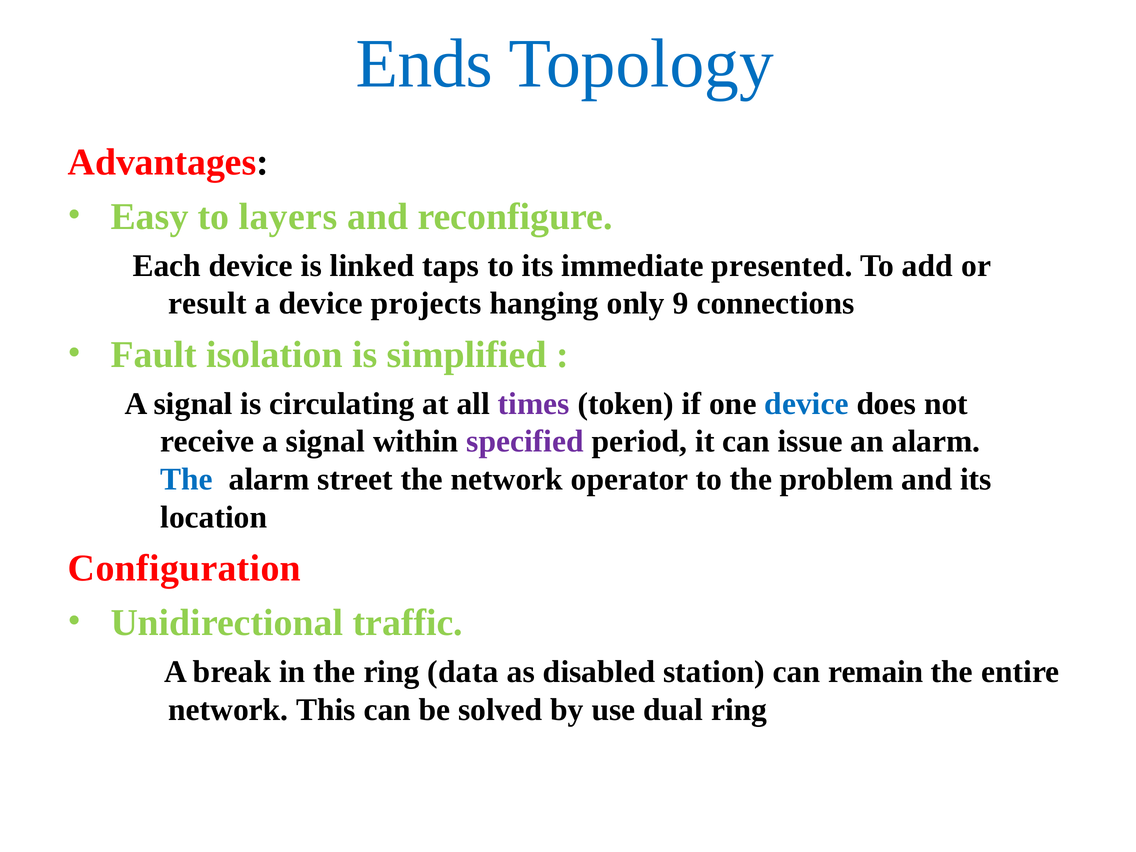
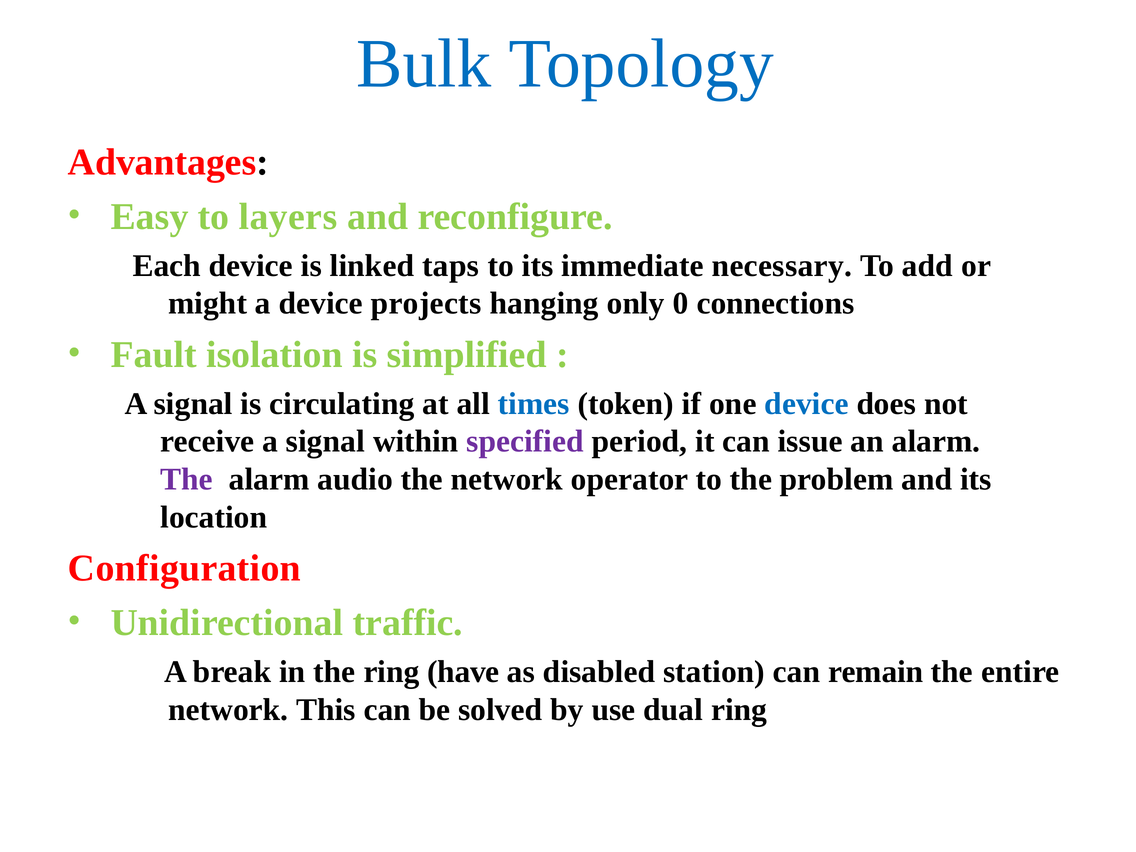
Ends: Ends -> Bulk (424, 64)
presented: presented -> necessary (782, 266)
result: result -> might (208, 304)
9: 9 -> 0 (680, 304)
times colour: purple -> blue (534, 404)
The colour: blue -> purple (187, 479)
street: street -> audio (355, 479)
data: data -> have (463, 672)
